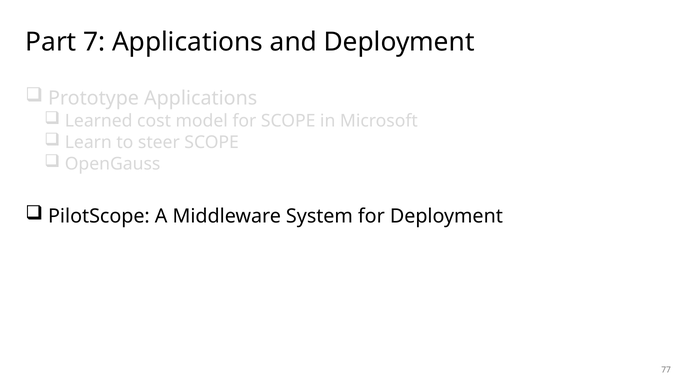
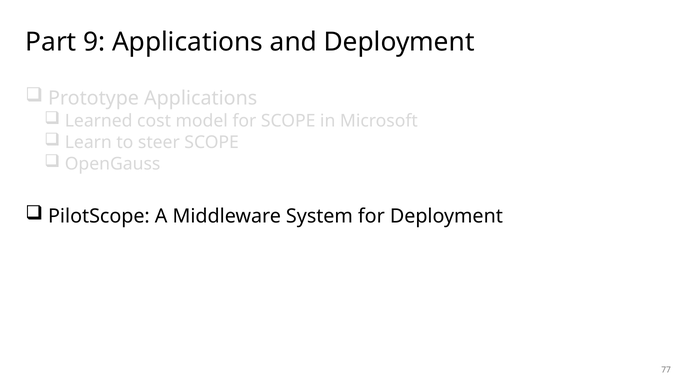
7: 7 -> 9 (94, 42)
